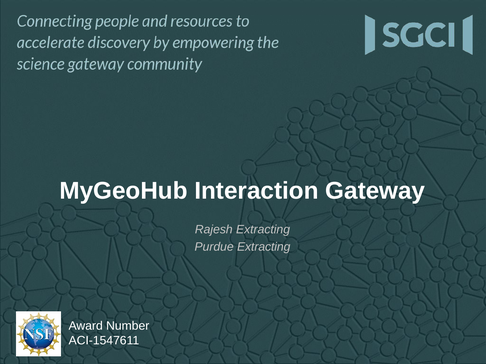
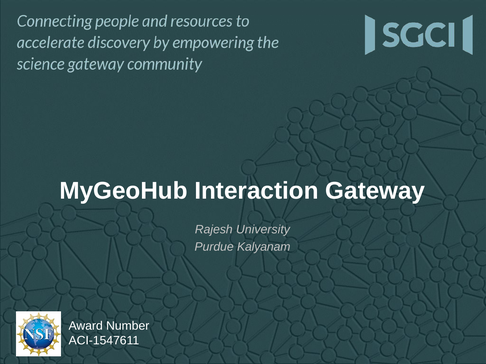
Rajesh Extracting: Extracting -> University (263, 230)
Purdue Extracting: Extracting -> Kalyanam (264, 247)
